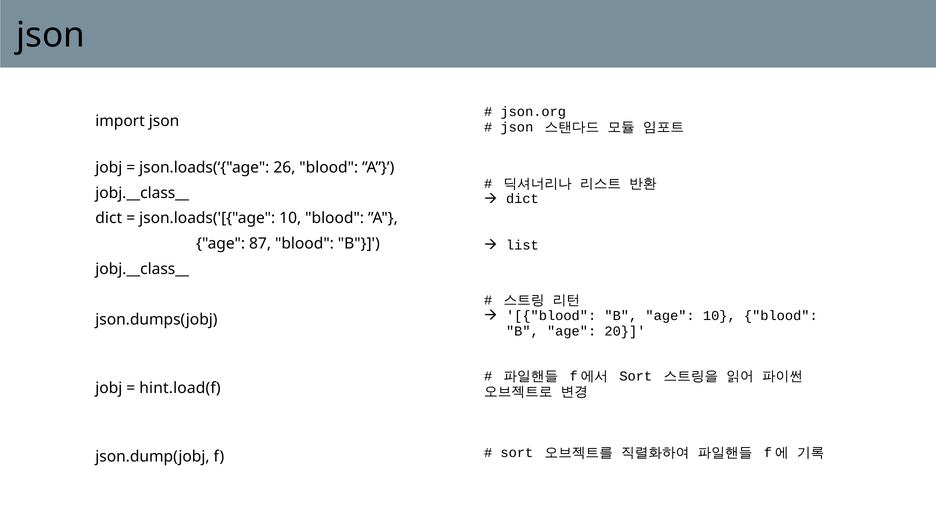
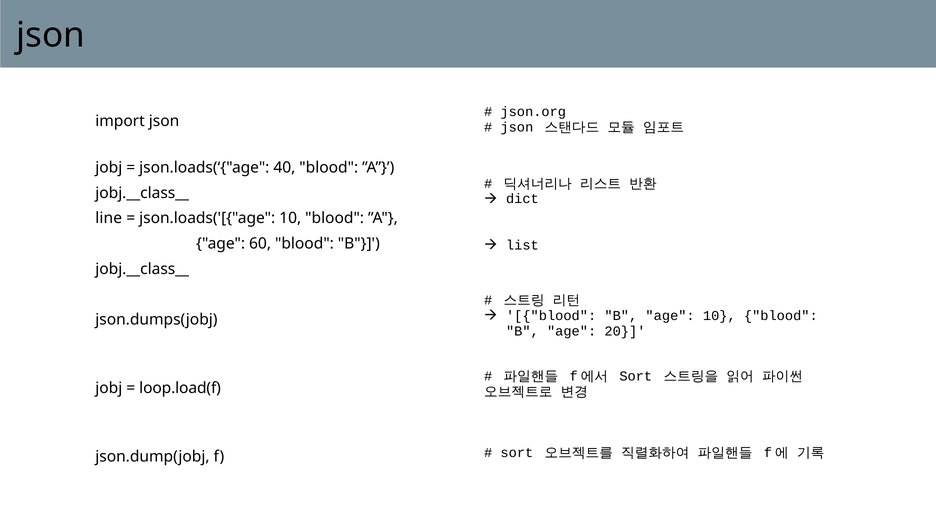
26: 26 -> 40 (284, 168)
dict: dict -> line (109, 218)
87: 87 -> 60 (260, 244)
hint.load(f: hint.load(f -> loop.load(f (180, 388)
